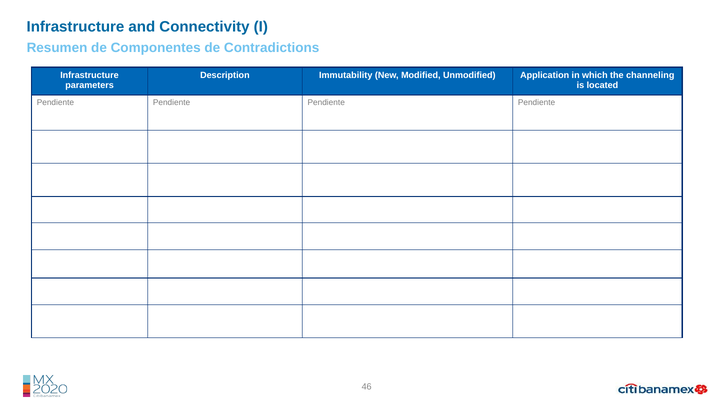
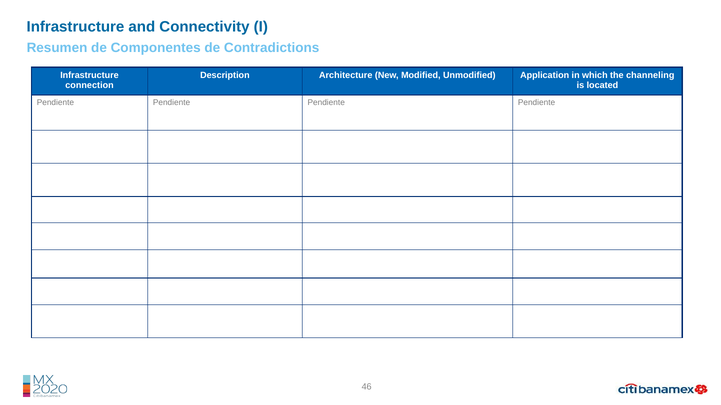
Immutability: Immutability -> Architecture (346, 75)
parameters: parameters -> connection (90, 85)
